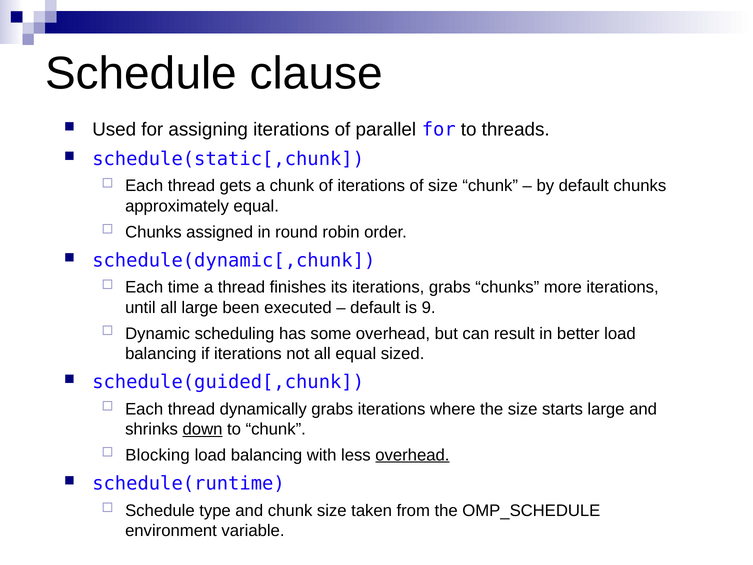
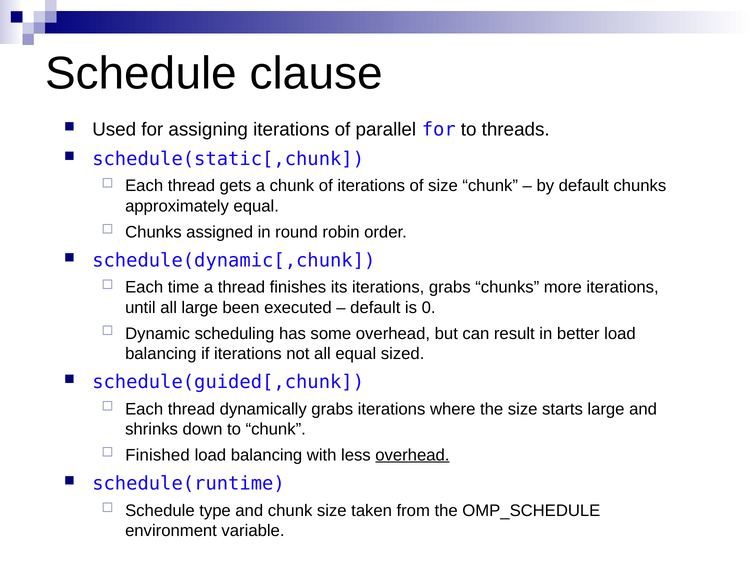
9: 9 -> 0 (429, 307)
down underline: present -> none (203, 429)
Blocking: Blocking -> Finished (158, 455)
